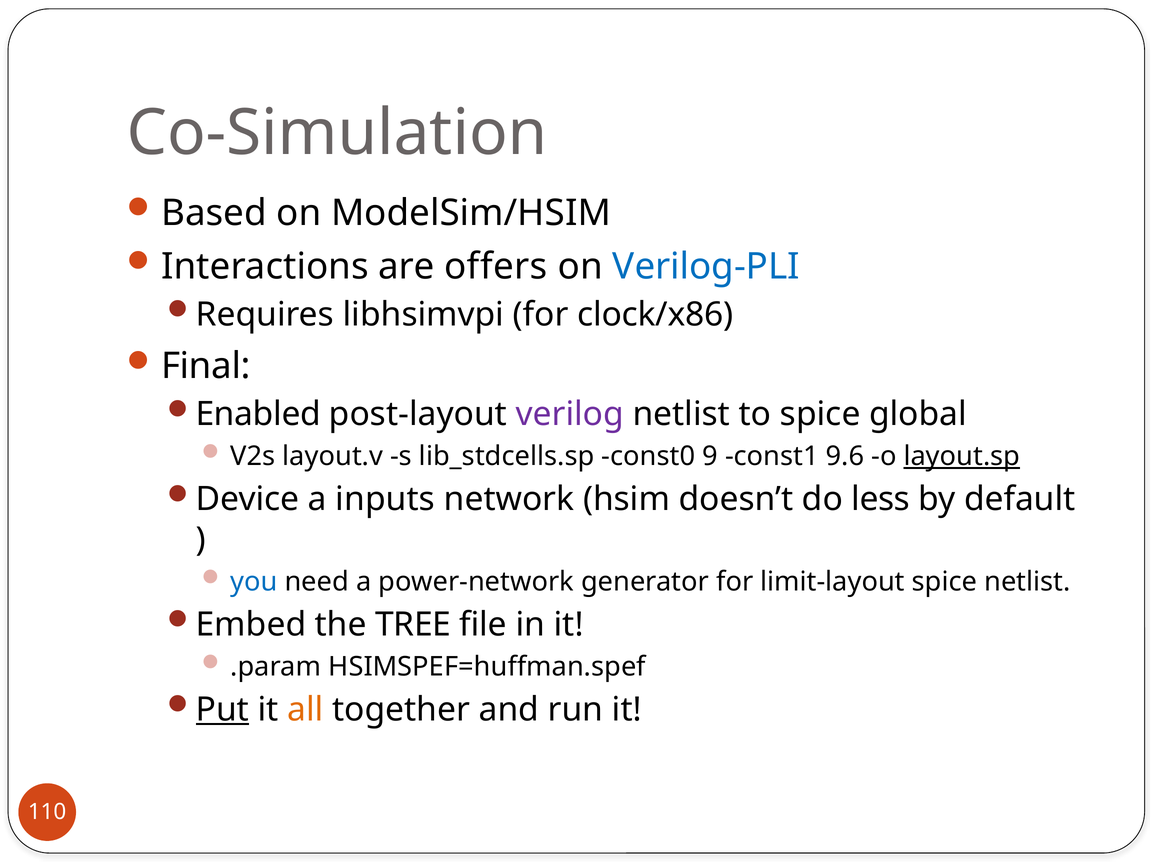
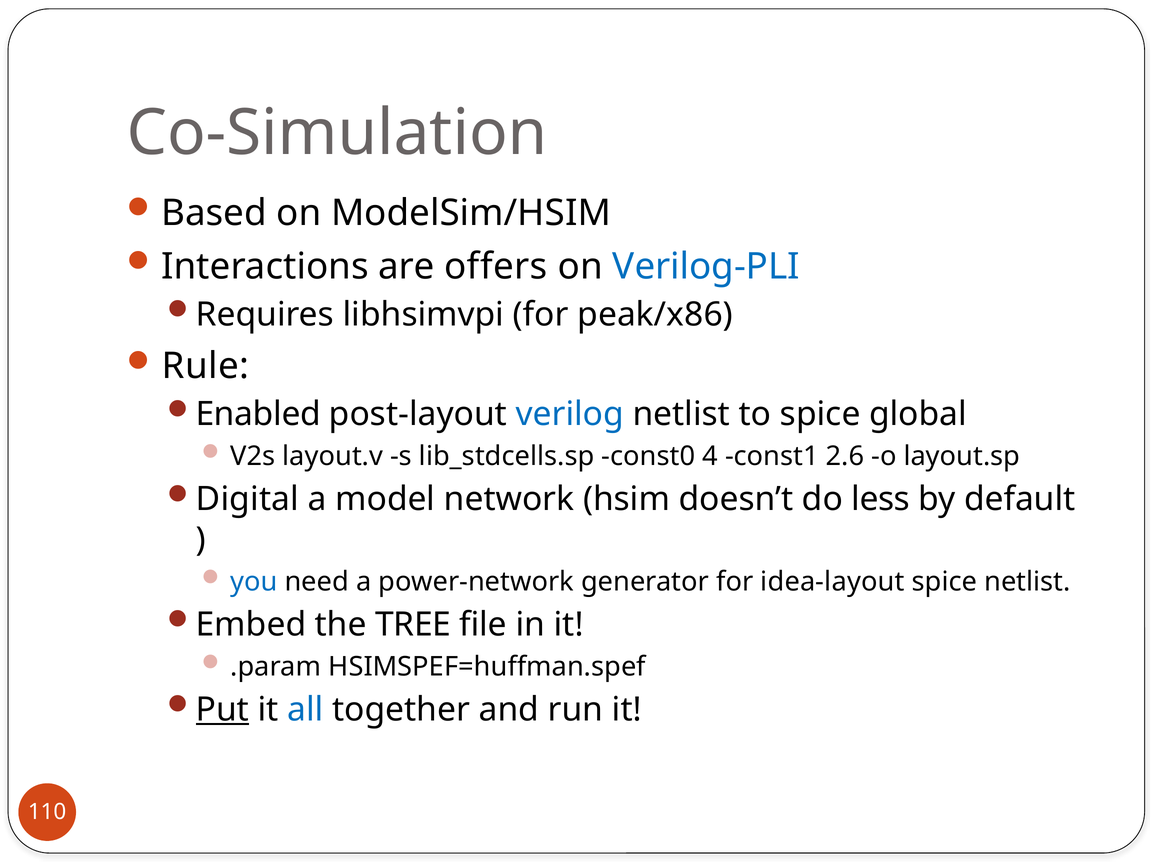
clock/x86: clock/x86 -> peak/x86 (655, 314)
Final: Final -> Rule (206, 366)
verilog colour: purple -> blue (570, 414)
9: 9 -> 4 (710, 456)
9.6: 9.6 -> 2.6 (845, 456)
layout.sp underline: present -> none (962, 456)
Device: Device -> Digital (247, 499)
inputs: inputs -> model (385, 499)
limit-layout: limit-layout -> idea-layout (832, 581)
all colour: orange -> blue (305, 709)
